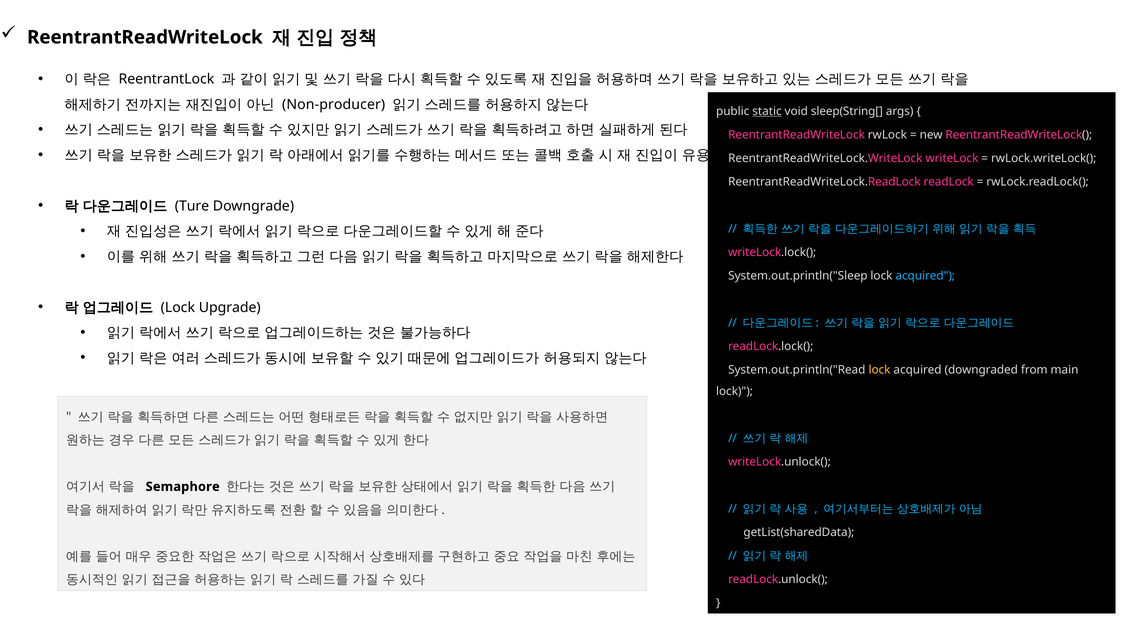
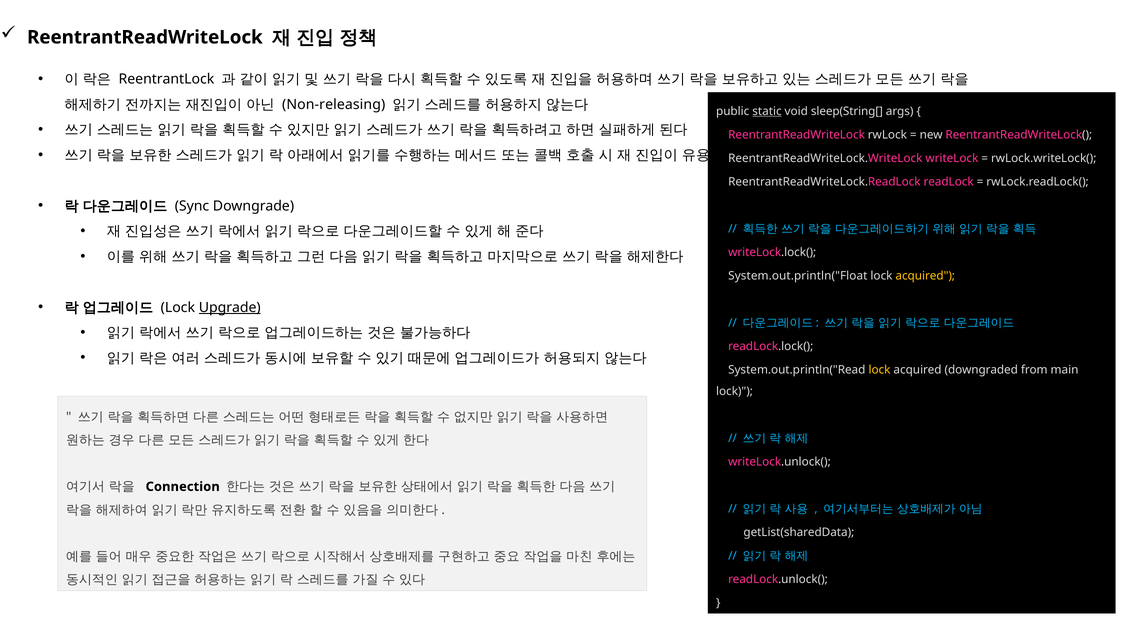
Non-producer: Non-producer -> Non-releasing (334, 105)
Ture: Ture -> Sync (192, 206)
System.out.println("Sleep: System.out.println("Sleep -> System.out.println("Float (798, 276)
acquired colour: light blue -> yellow (925, 276)
Upgrade underline: none -> present (230, 308)
Semaphore: Semaphore -> Connection (183, 487)
